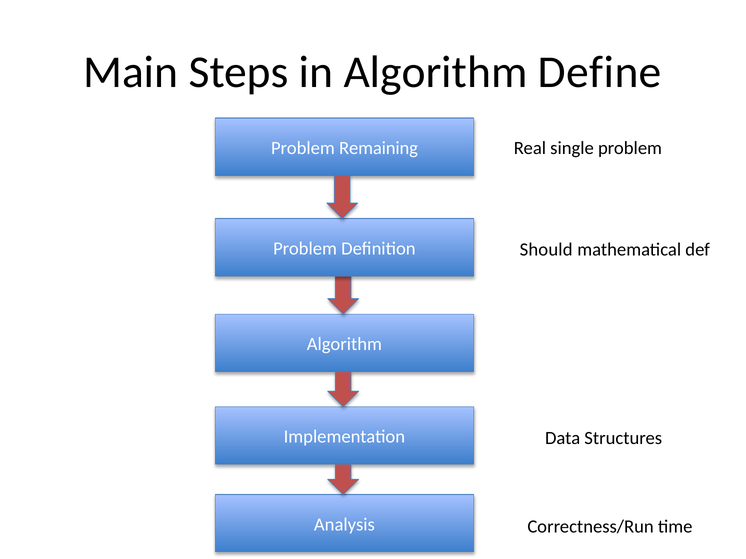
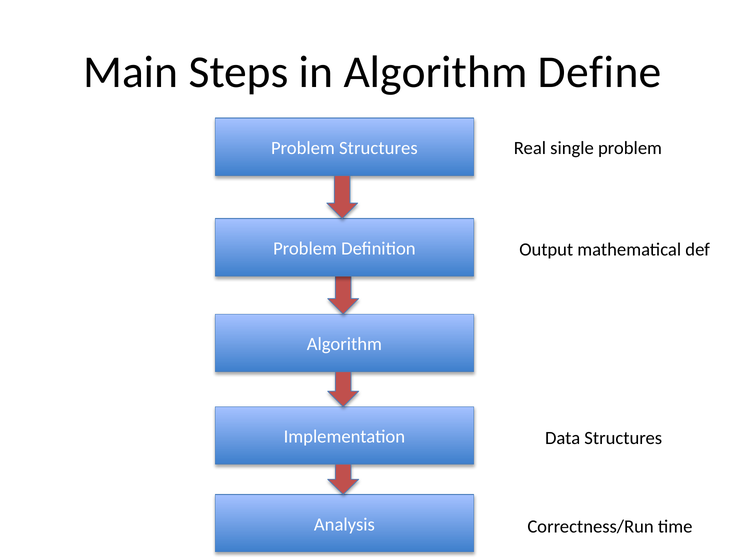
Problem Remaining: Remaining -> Structures (378, 148)
Should: Should -> Output (546, 250)
